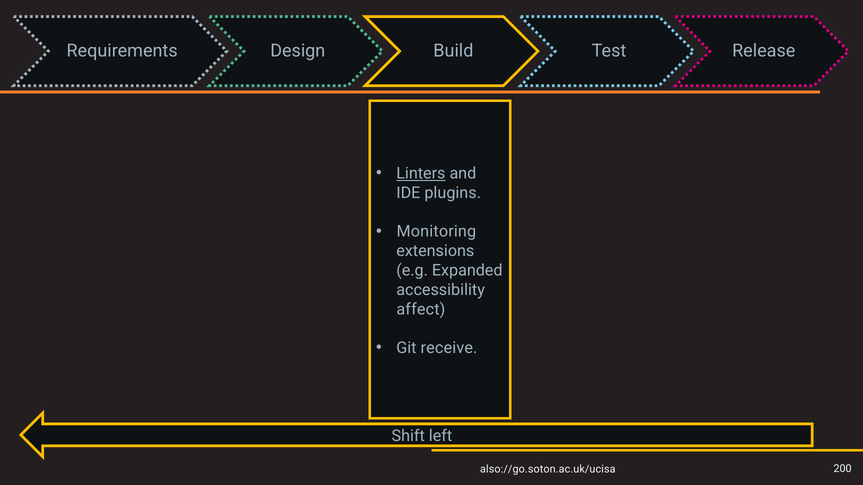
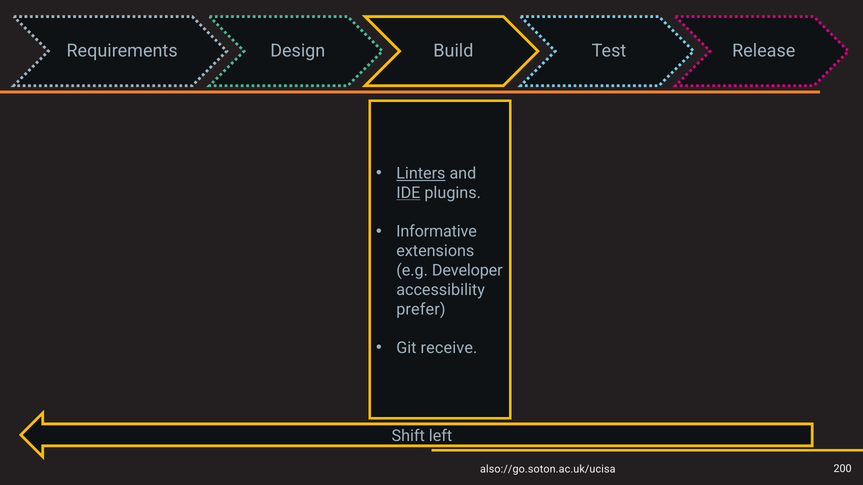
IDE underline: none -> present (408, 193)
Monitoring: Monitoring -> Informative (437, 232)
Expanded: Expanded -> Developer (467, 271)
affect: affect -> prefer (421, 309)
